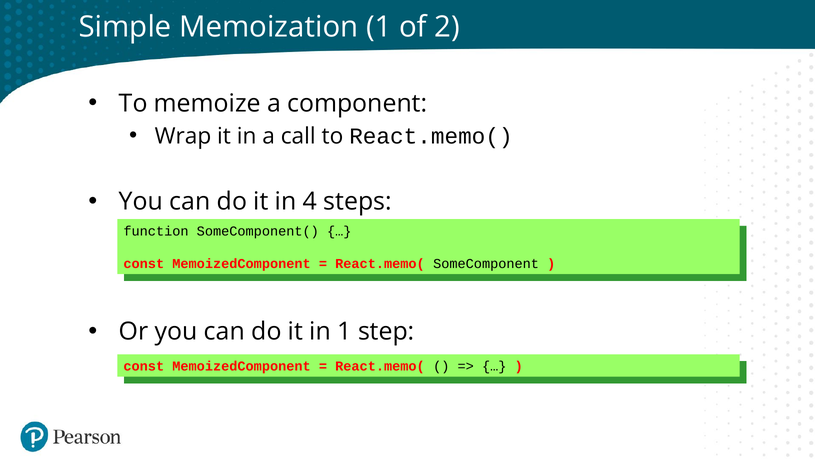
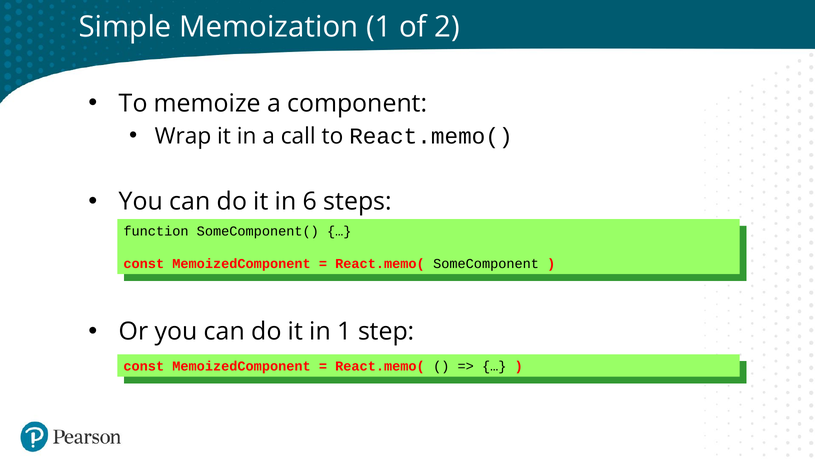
4: 4 -> 6 (310, 201)
